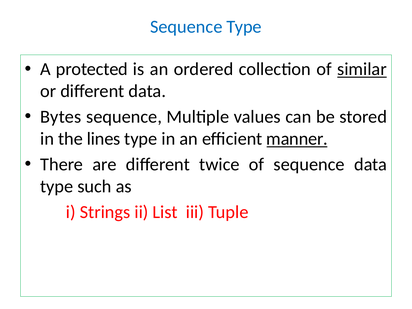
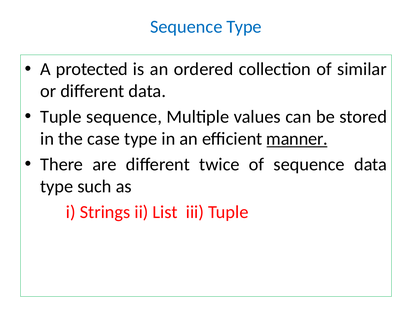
similar underline: present -> none (362, 69)
Bytes: Bytes -> Tuple (61, 117)
lines: lines -> case (104, 139)
